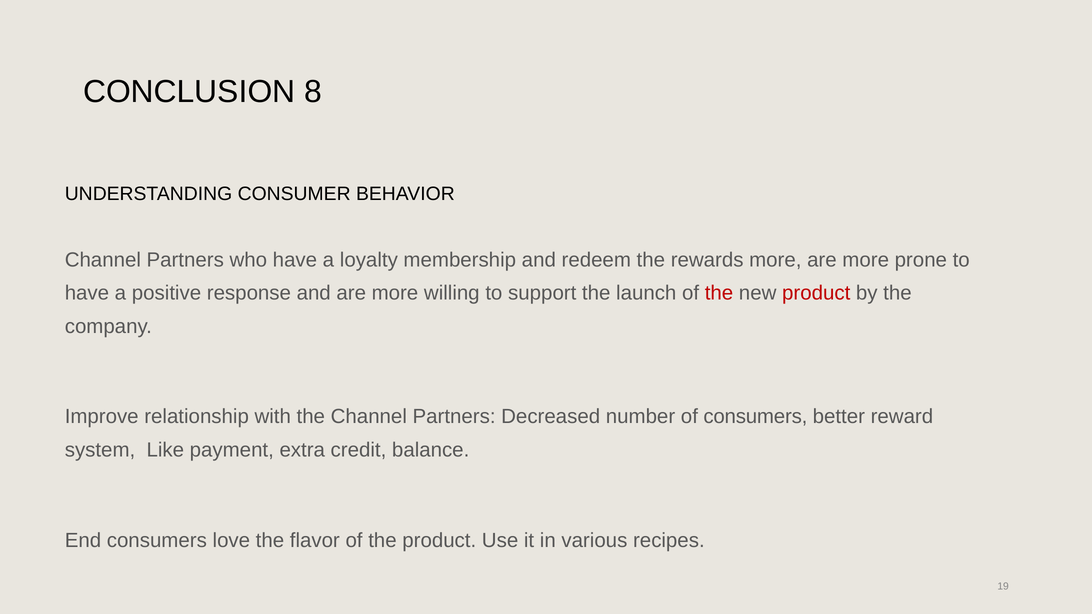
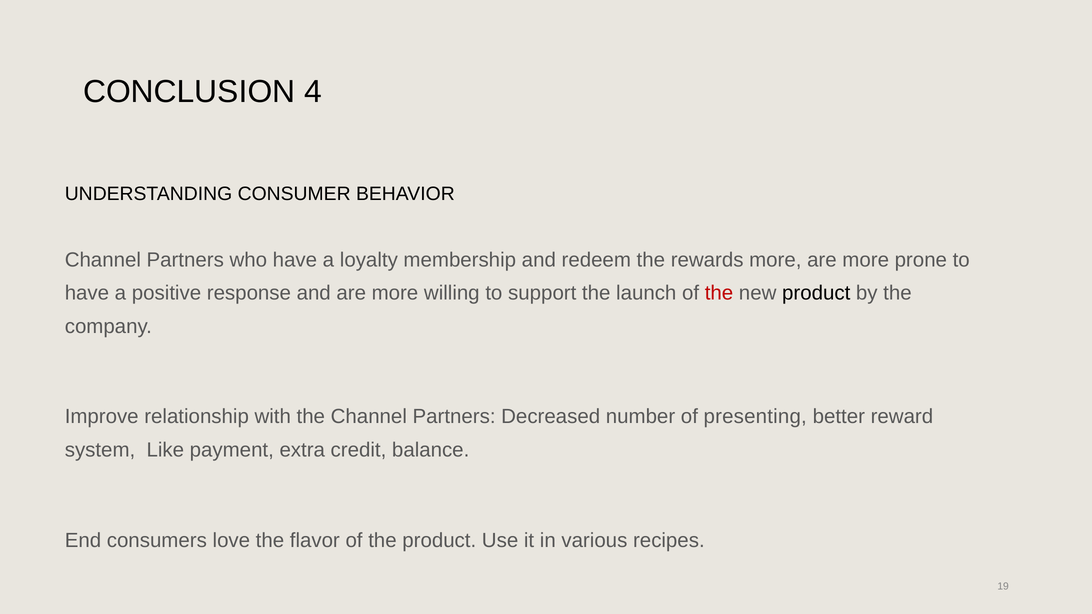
8: 8 -> 4 (313, 92)
product colour: red -> black (816, 293)
of consumers: consumers -> presenting (755, 417)
